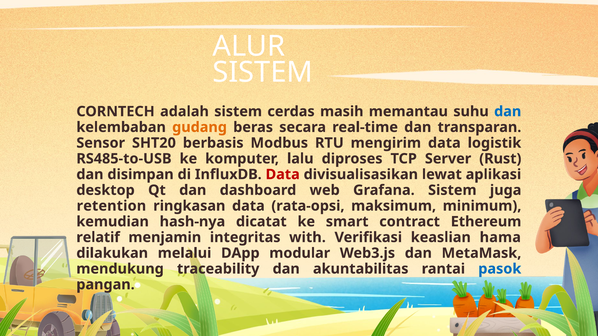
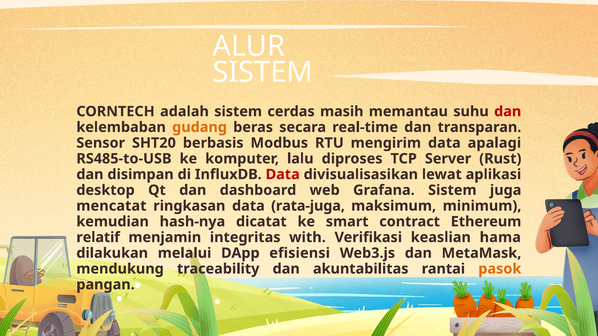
dan colour: blue -> red (508, 112)
logistik: logistik -> apalagi (494, 143)
retention: retention -> mencatat (111, 206)
rata-opsi: rata-opsi -> rata-juga (308, 206)
modular: modular -> efisiensi (300, 253)
pasok colour: blue -> orange (500, 269)
